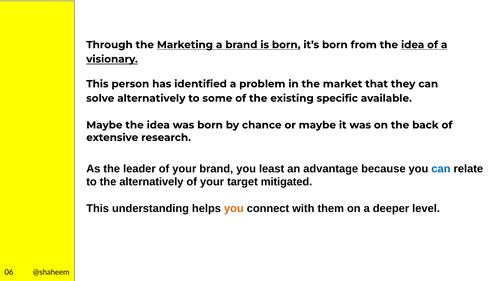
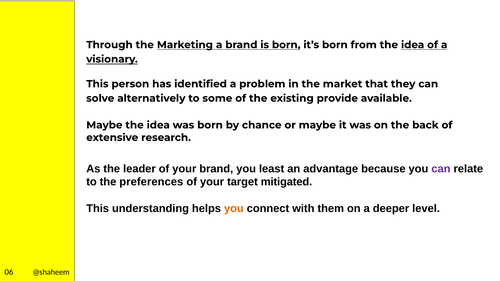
specific: specific -> provide (337, 98)
can colour: blue -> purple (441, 169)
the alternatively: alternatively -> preferences (151, 182)
